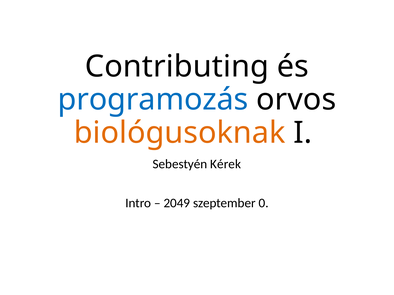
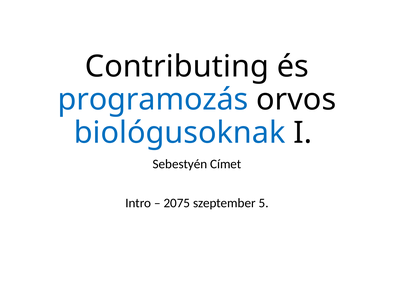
biológusoknak colour: orange -> blue (180, 133)
Kérek: Kérek -> Címet (226, 164)
2049: 2049 -> 2075 (177, 204)
0: 0 -> 5 (264, 204)
